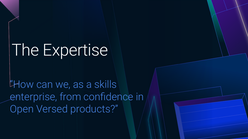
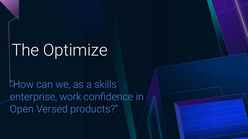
Expertise: Expertise -> Optimize (75, 50)
from: from -> work (70, 97)
